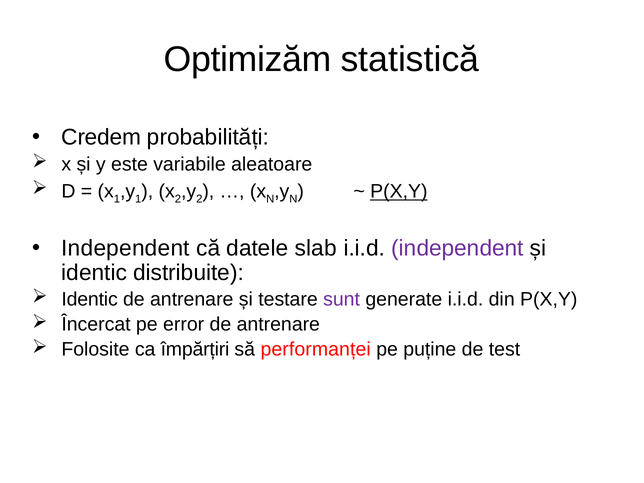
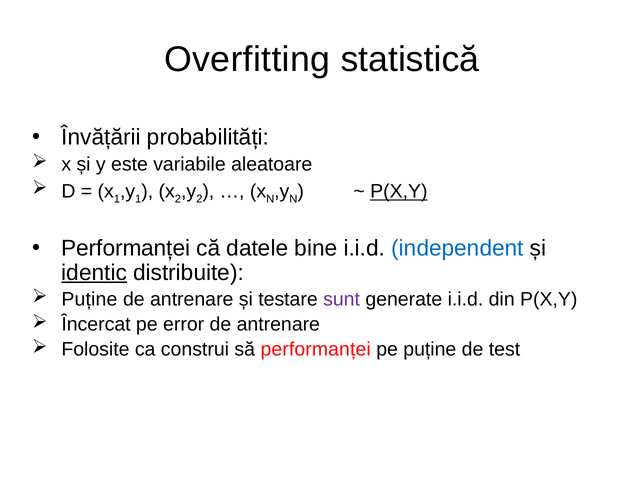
Optimizăm: Optimizăm -> Overfitting (247, 59)
Credem: Credem -> Învățării (101, 137)
Independent: Independent -> Performanței (126, 248)
slab: slab -> bine (316, 248)
independent colour: purple -> blue (458, 248)
identic underline: none -> present (94, 273)
Identic: Identic -> Puține (89, 299)
împărțiri: împărțiri -> construi (195, 350)
